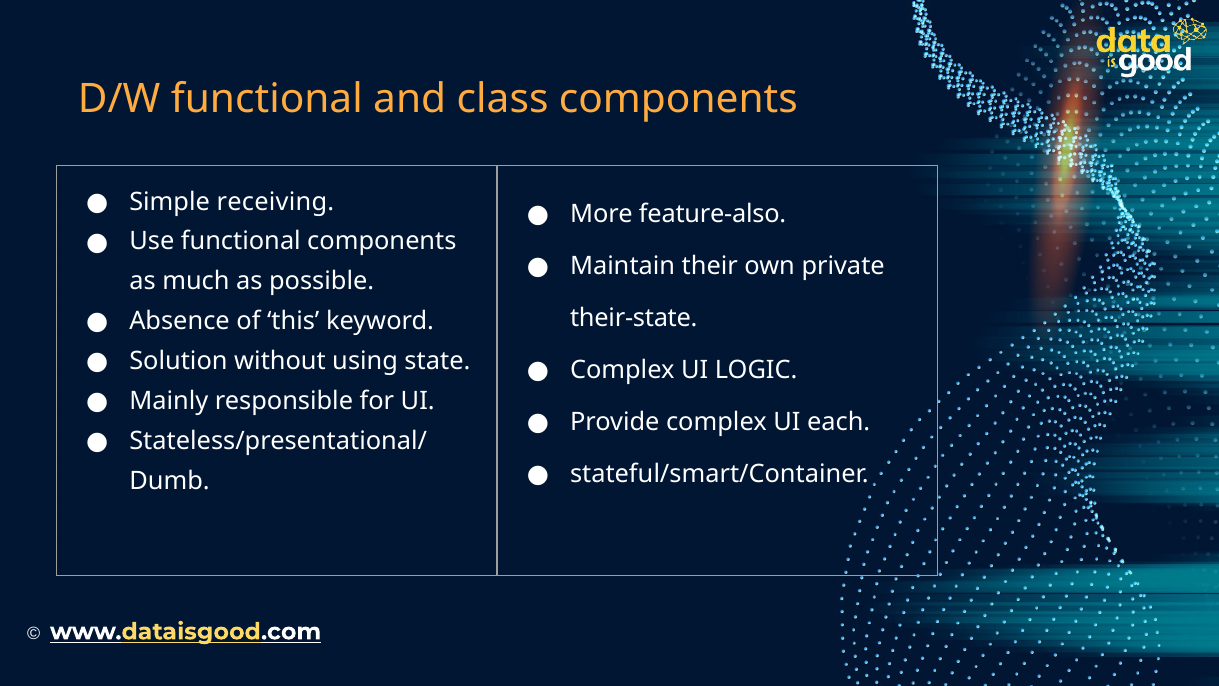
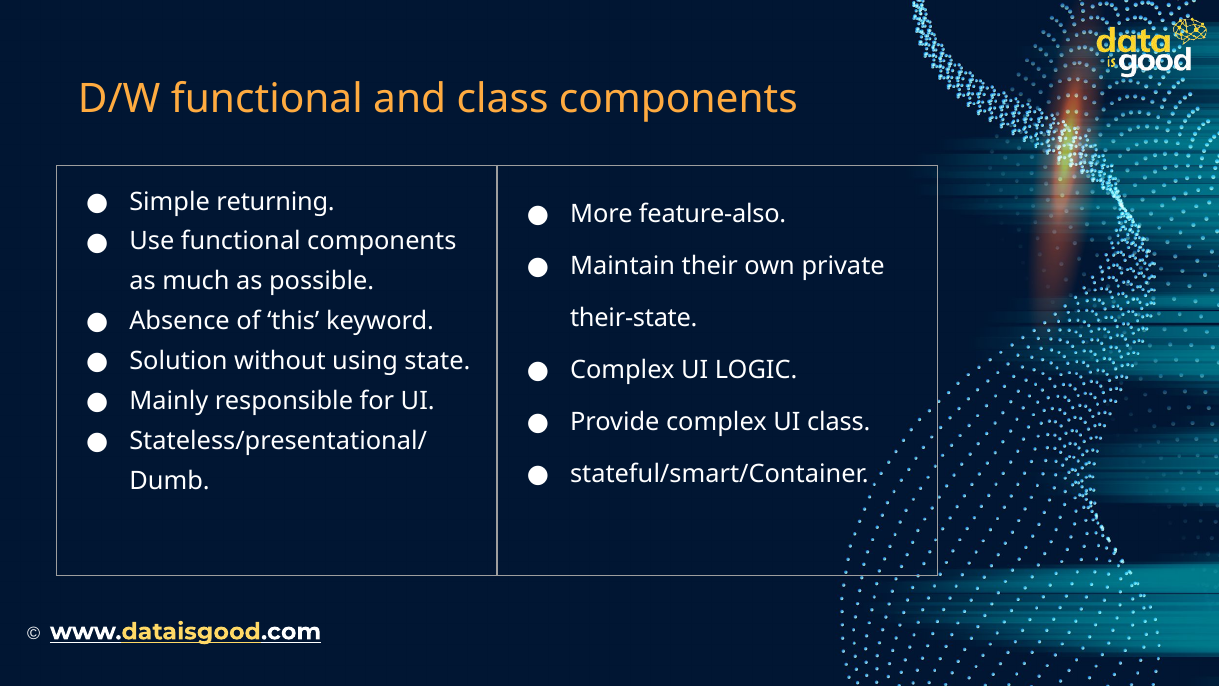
receiving: receiving -> returning (276, 202)
UI each: each -> class (839, 422)
